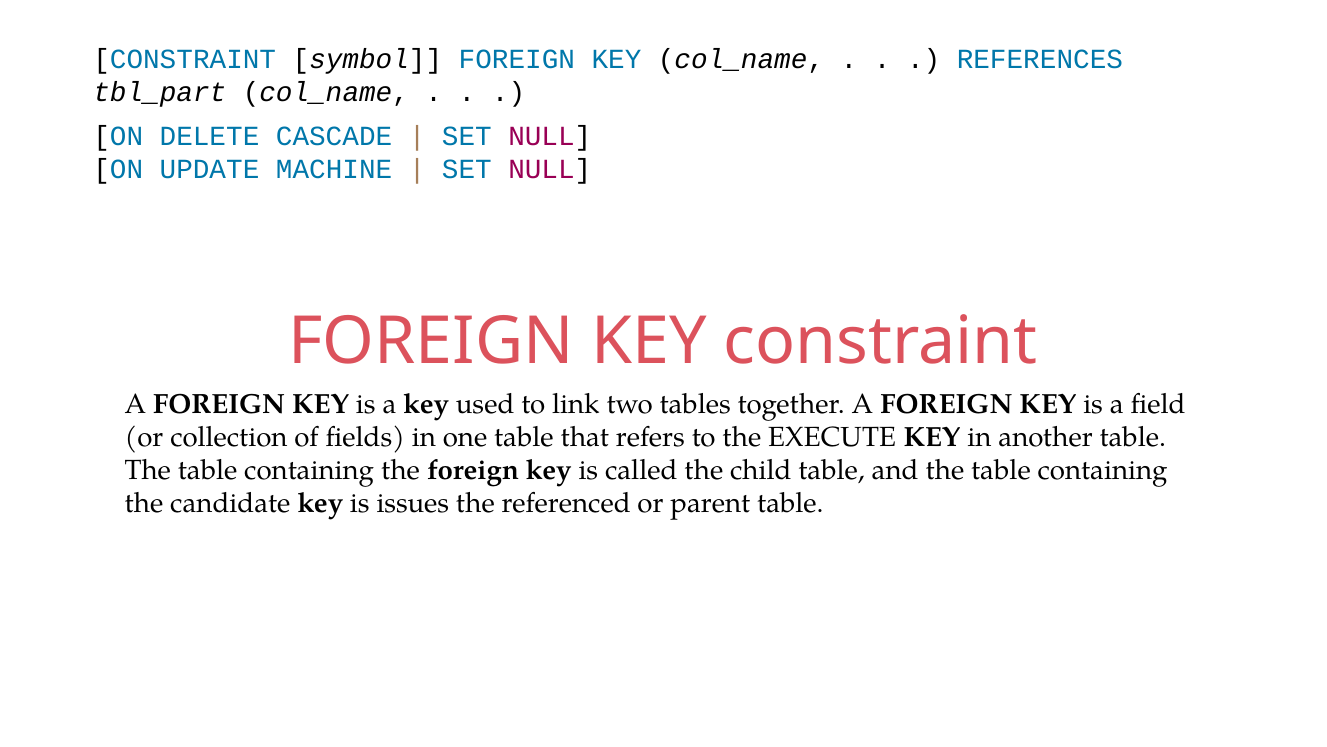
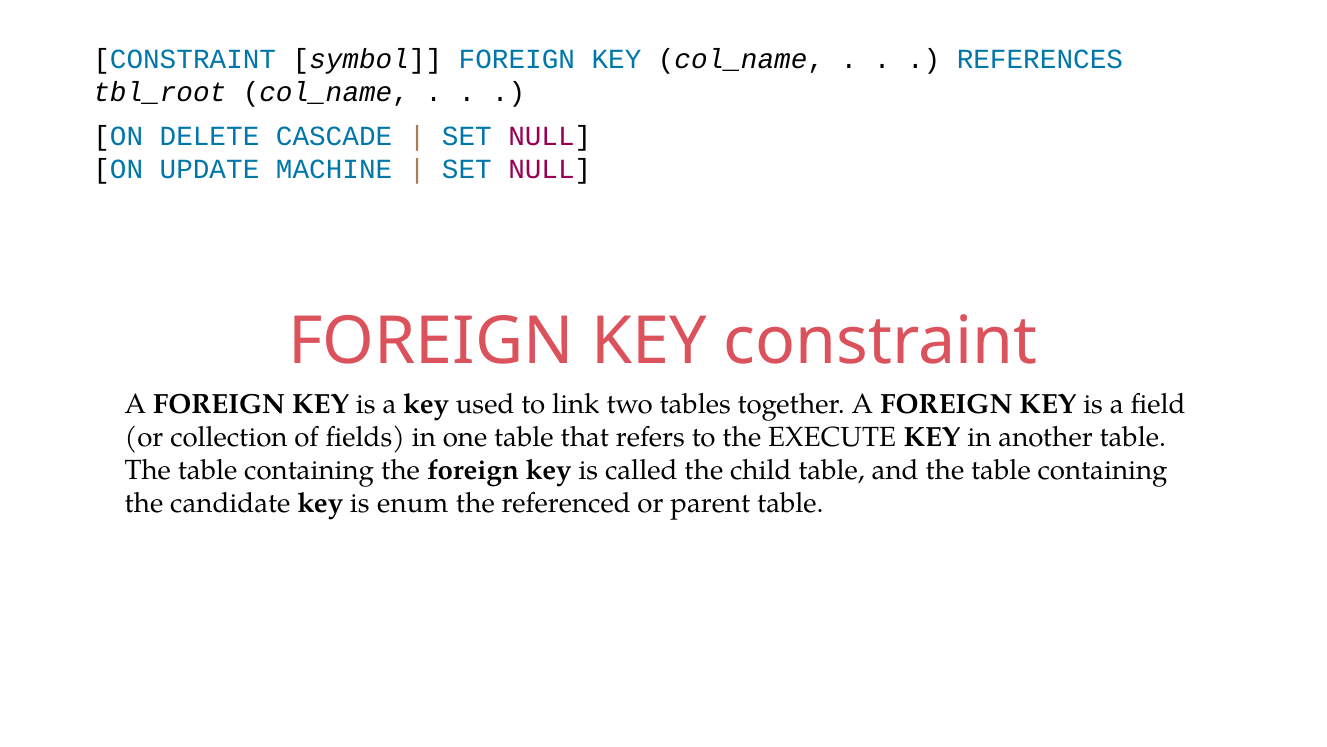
tbl_part: tbl_part -> tbl_root (160, 93)
issues: issues -> enum (413, 503)
